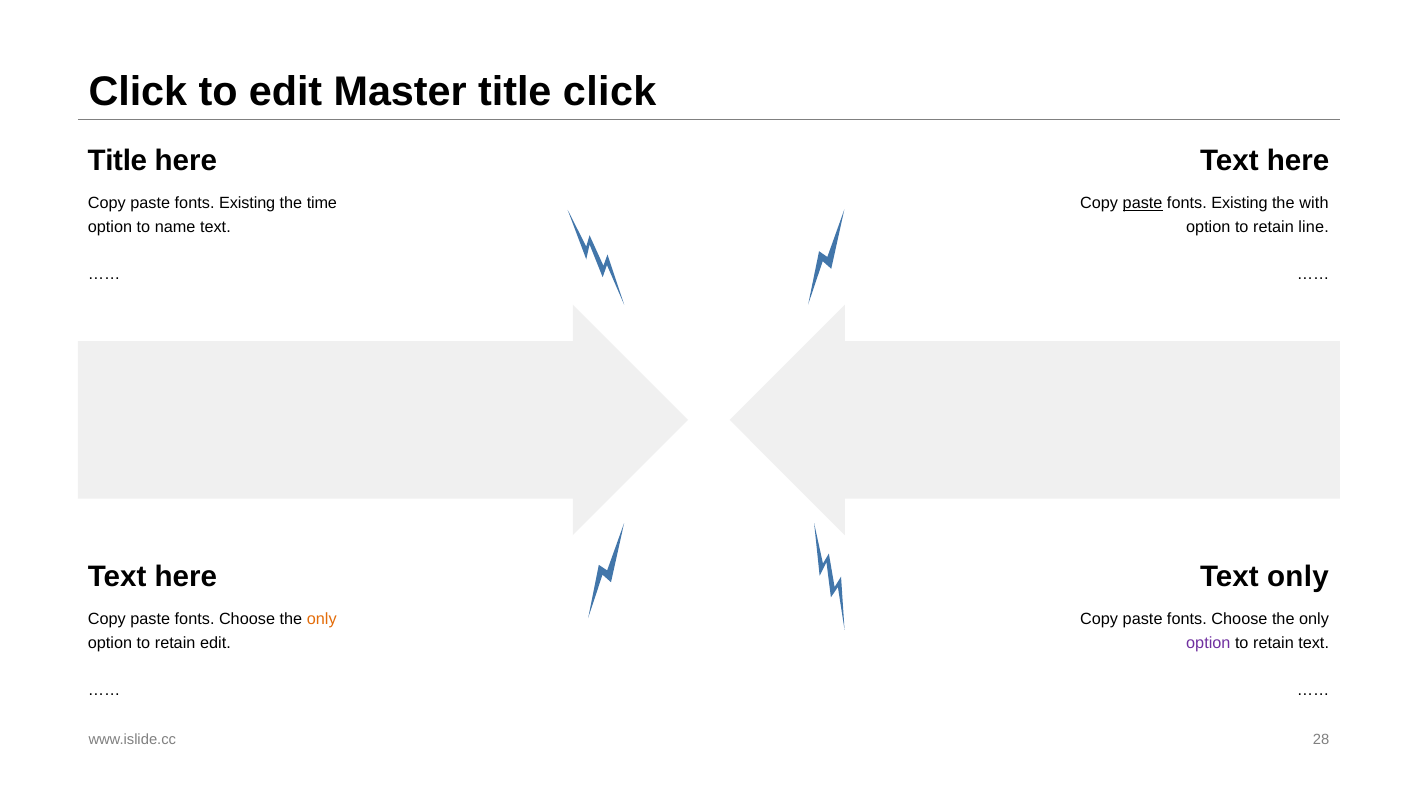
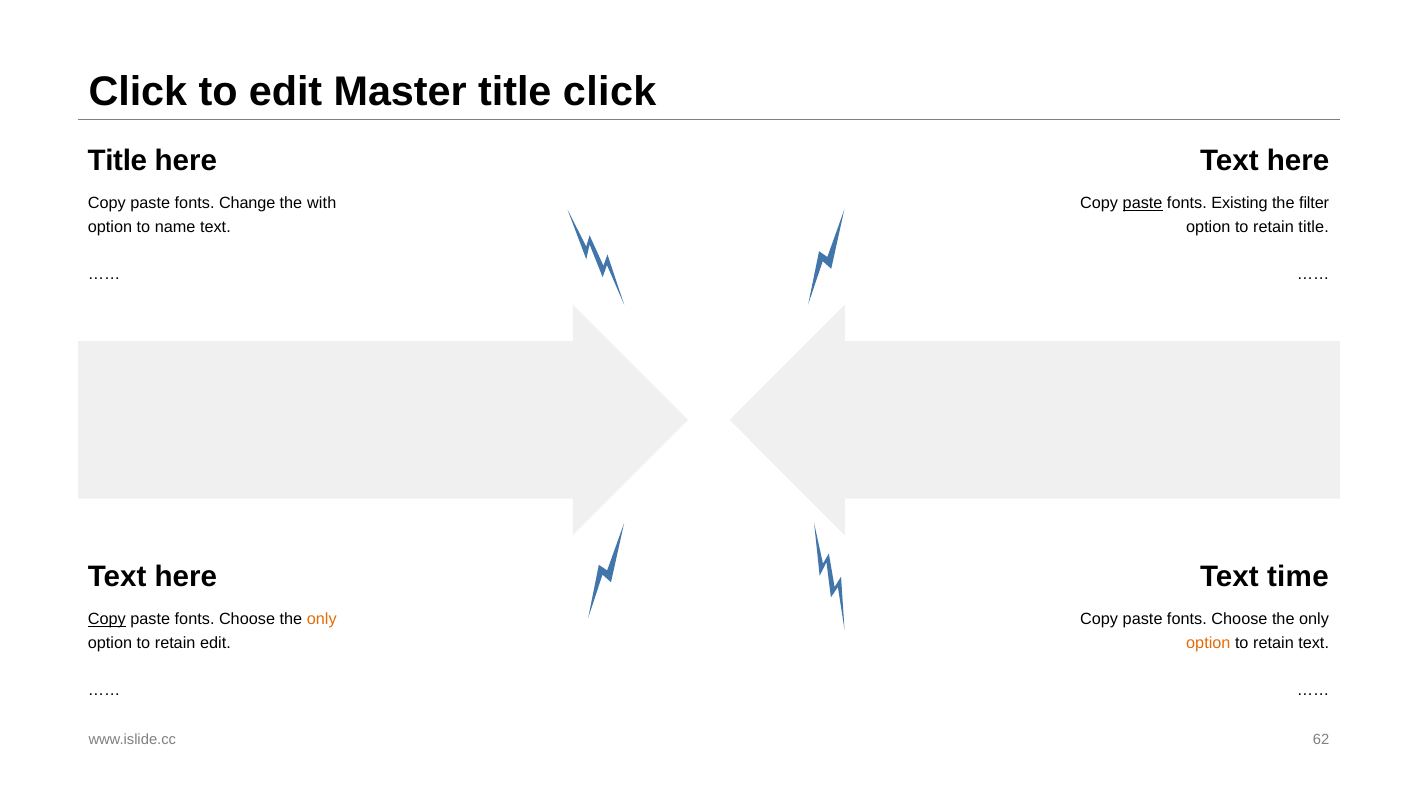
Existing: Existing -> Change (247, 203)
time: time -> with (322, 203)
with: with -> filter (1314, 203)
retain line: line -> title (1314, 227)
Text only: only -> time (1298, 576)
Copy underline: none -> present (107, 619)
option colour: purple -> orange (1208, 643)
28: 28 -> 62 (1321, 739)
